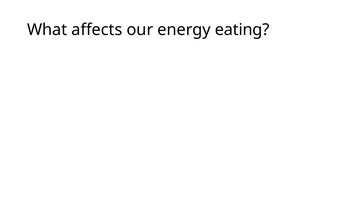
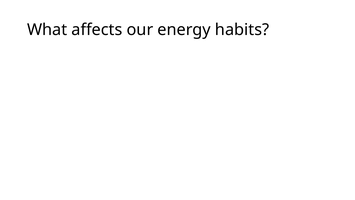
eating: eating -> habits (242, 30)
